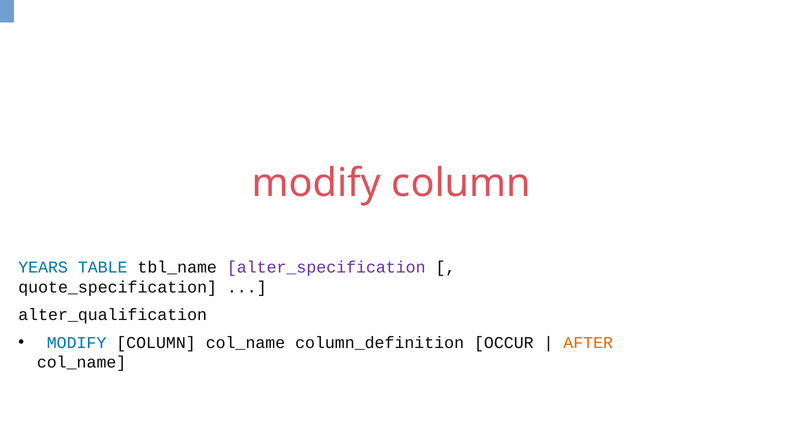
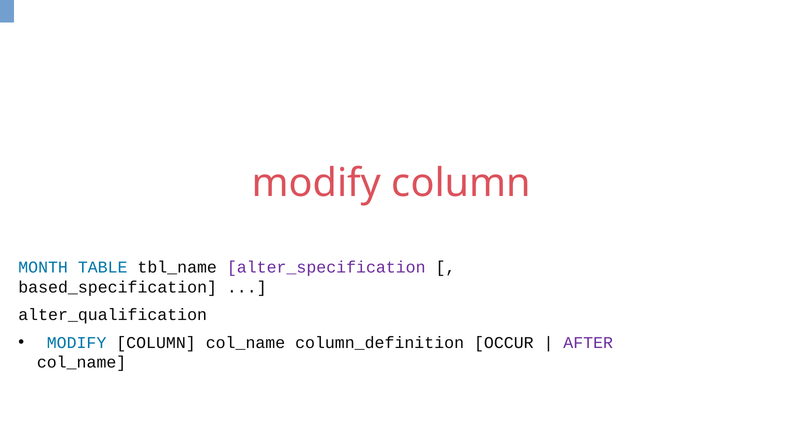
YEARS: YEARS -> MONTH (43, 267)
quote_specification: quote_specification -> based_specification (118, 287)
AFTER colour: orange -> purple (588, 343)
